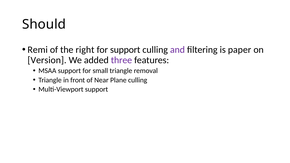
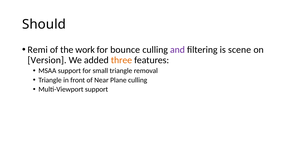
right: right -> work (85, 50)
for support: support -> bounce (125, 50)
paper: paper -> scene (240, 50)
three colour: purple -> orange (121, 60)
